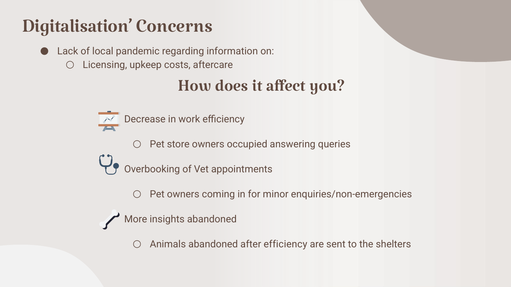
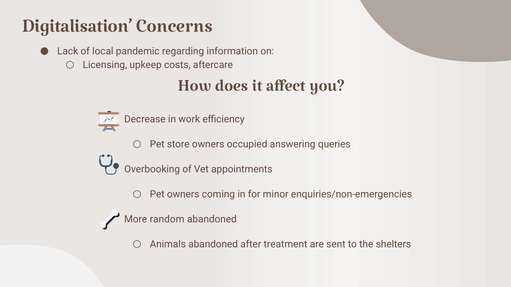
insights: insights -> random (167, 219)
after efficiency: efficiency -> treatment (285, 244)
